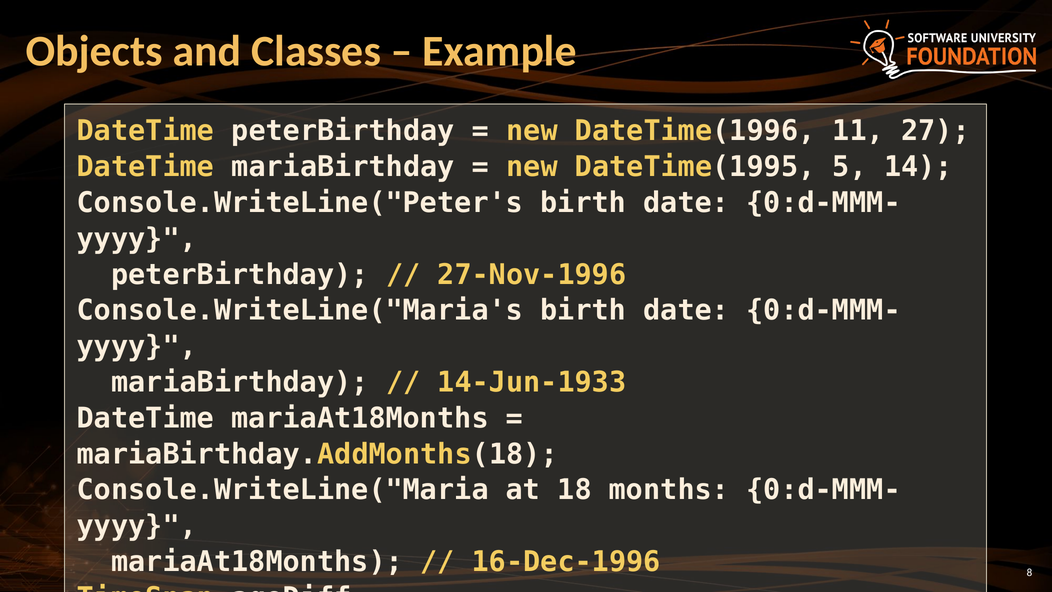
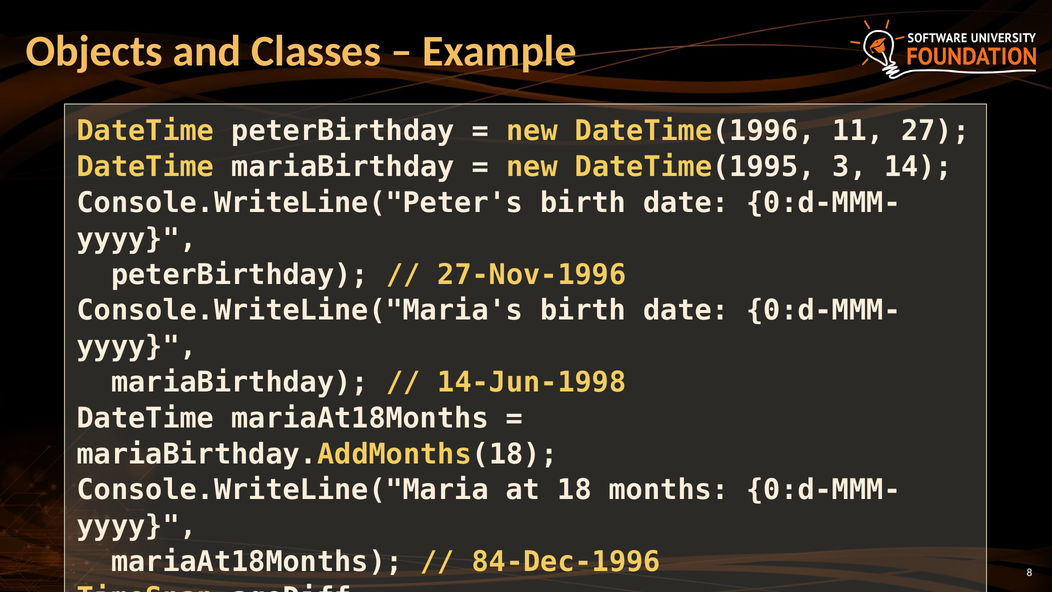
5: 5 -> 3 (850, 167)
14-Jun-1933: 14-Jun-1933 -> 14-Jun-1998 (532, 382)
16-Dec-1996: 16-Dec-1996 -> 84-Dec-1996 (566, 562)
